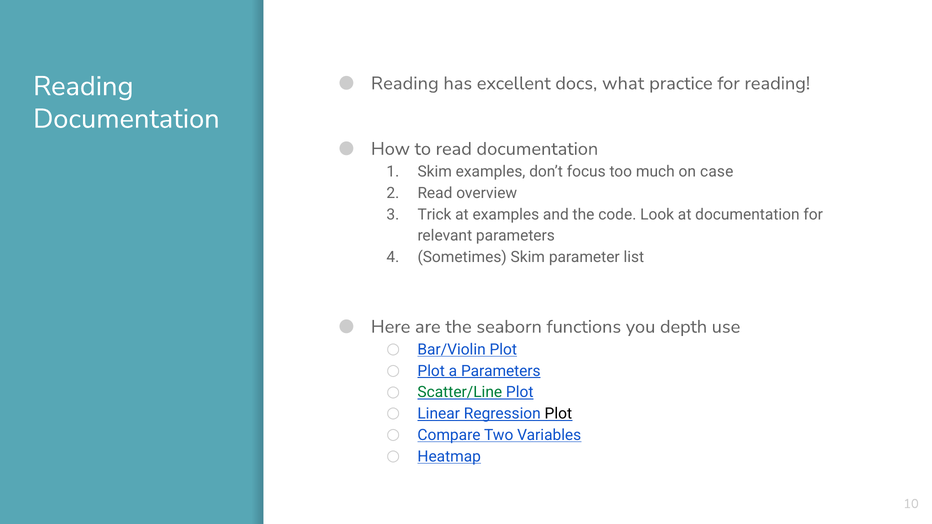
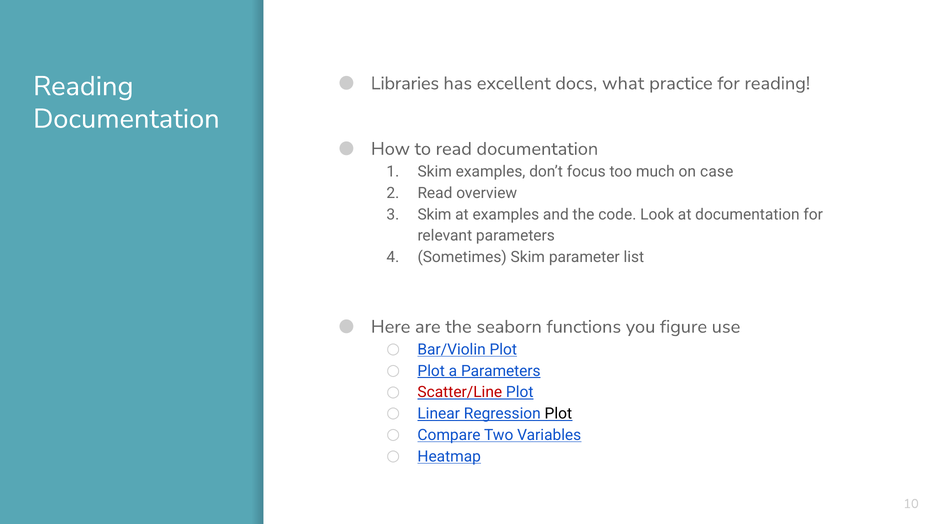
Reading: Reading -> Libraries (405, 83)
Trick: Trick -> Skim (434, 215)
depth: depth -> figure (684, 327)
Scatter/Line colour: green -> red (460, 393)
